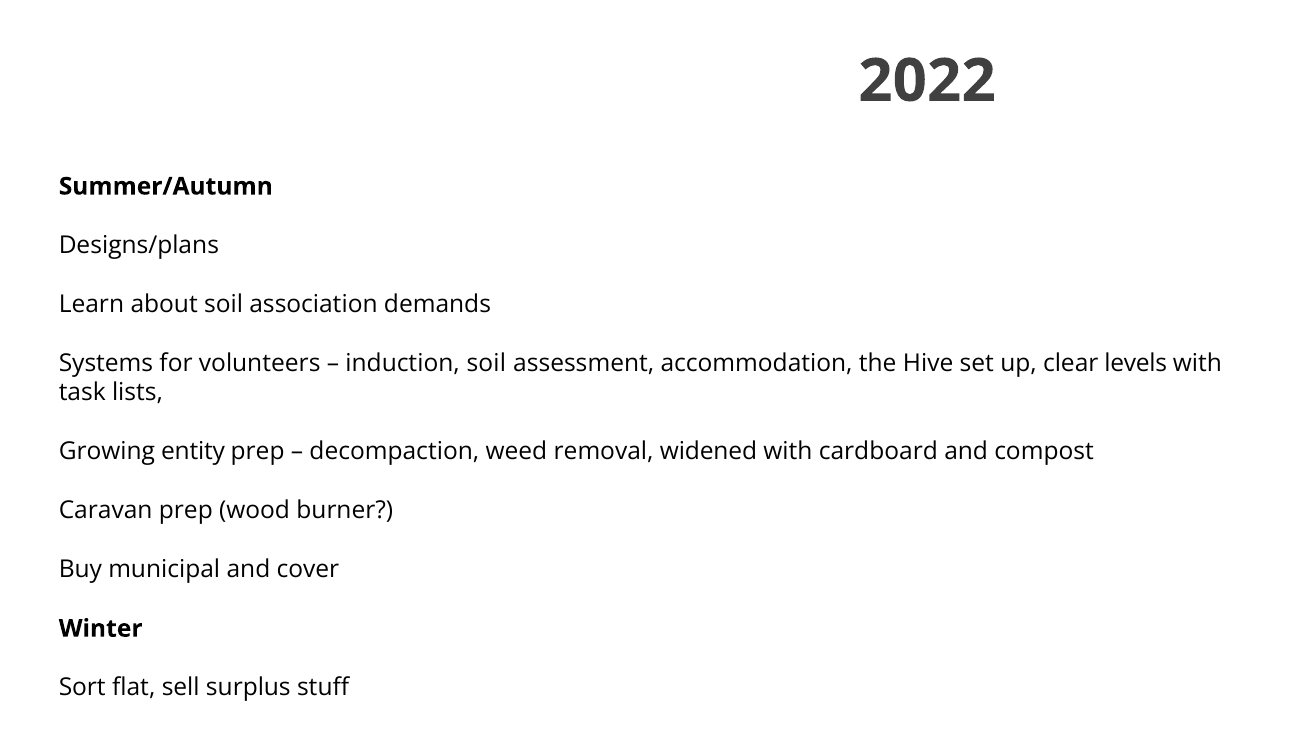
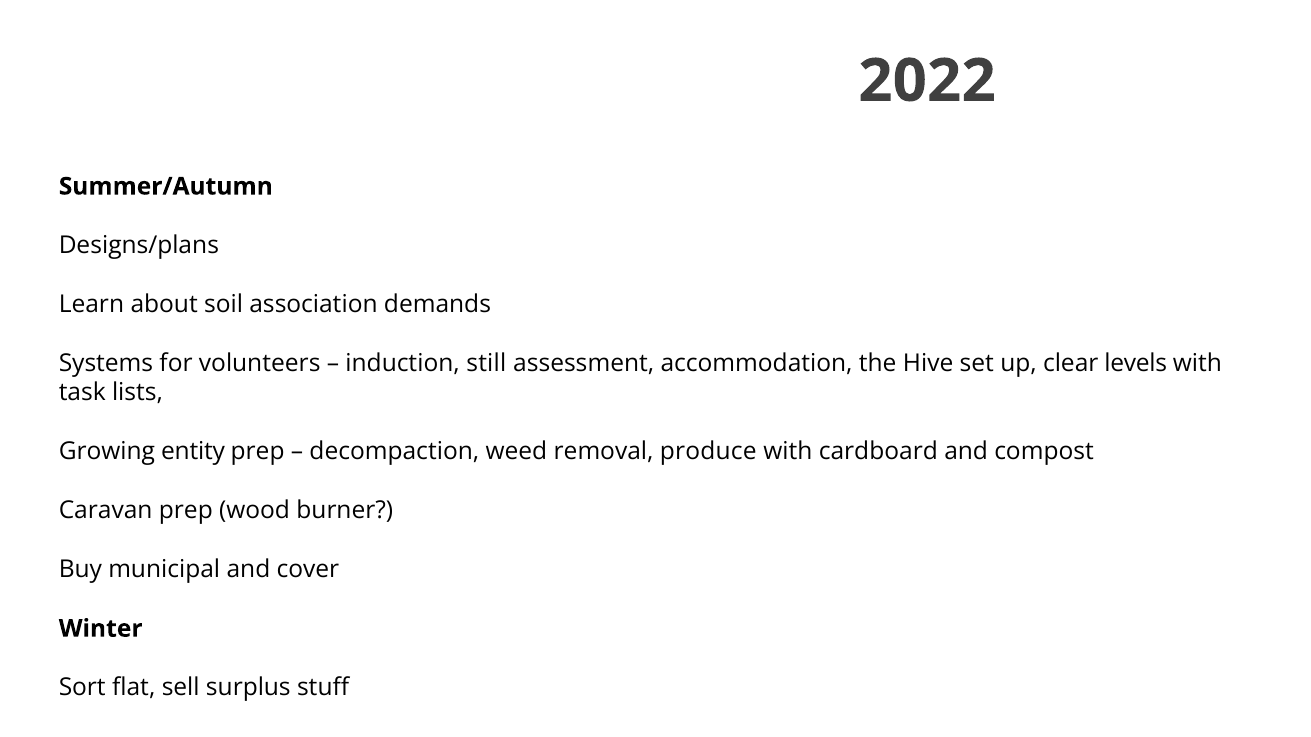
induction soil: soil -> still (486, 364)
widened: widened -> produce (708, 452)
